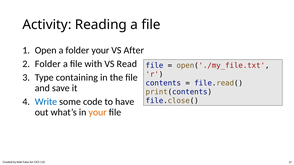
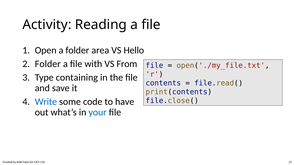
folder your: your -> area (100, 50)
After: After -> Hello (134, 50)
Read: Read -> From (127, 64)
your colour: orange -> blue (98, 113)
